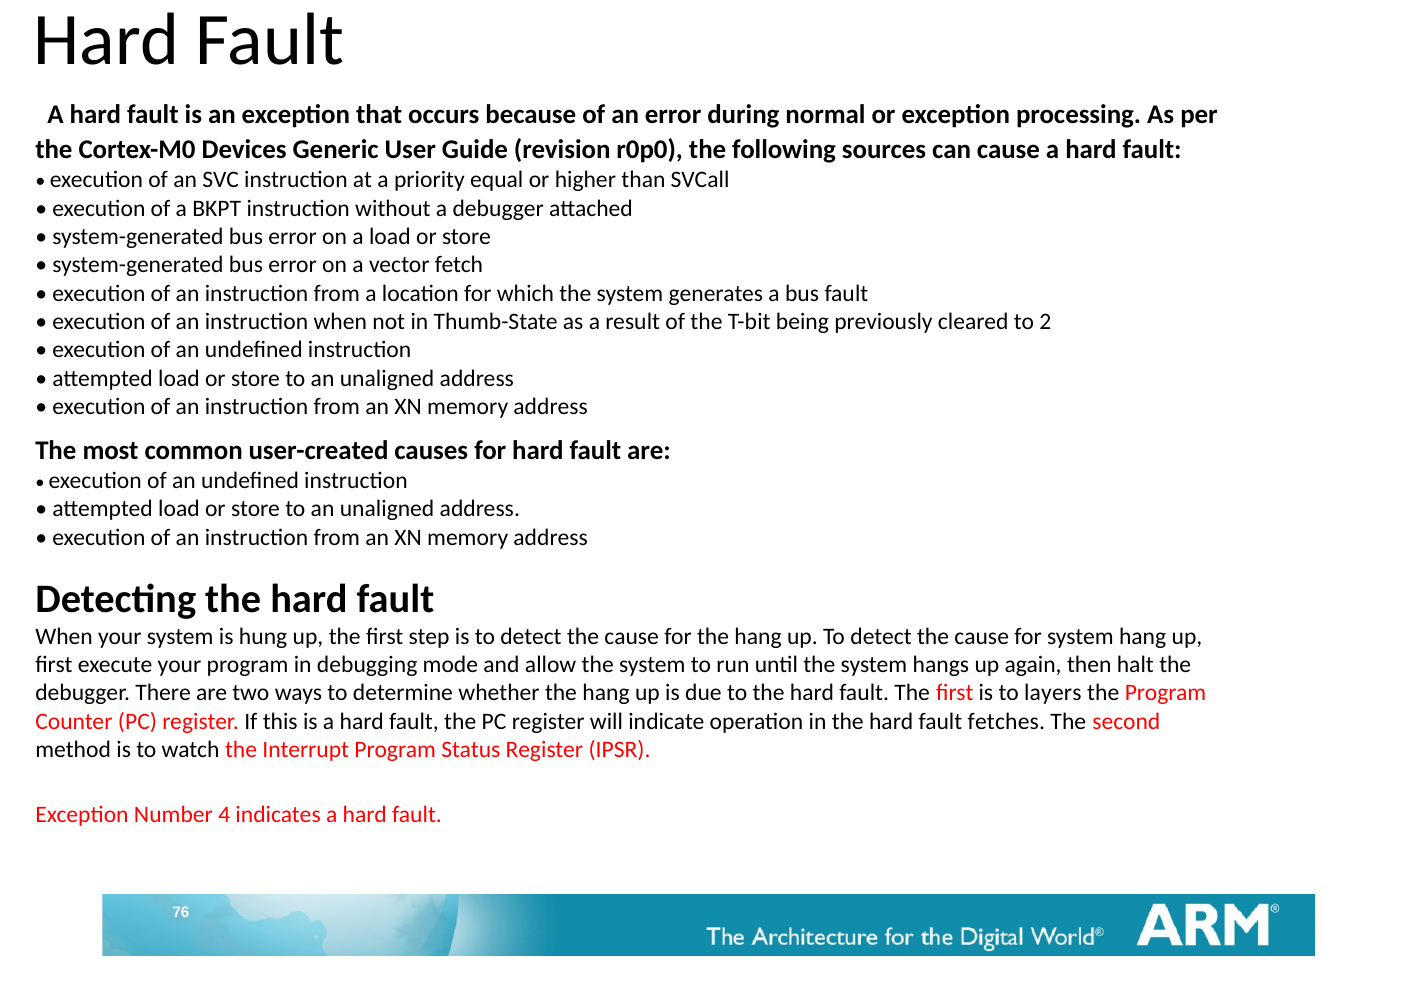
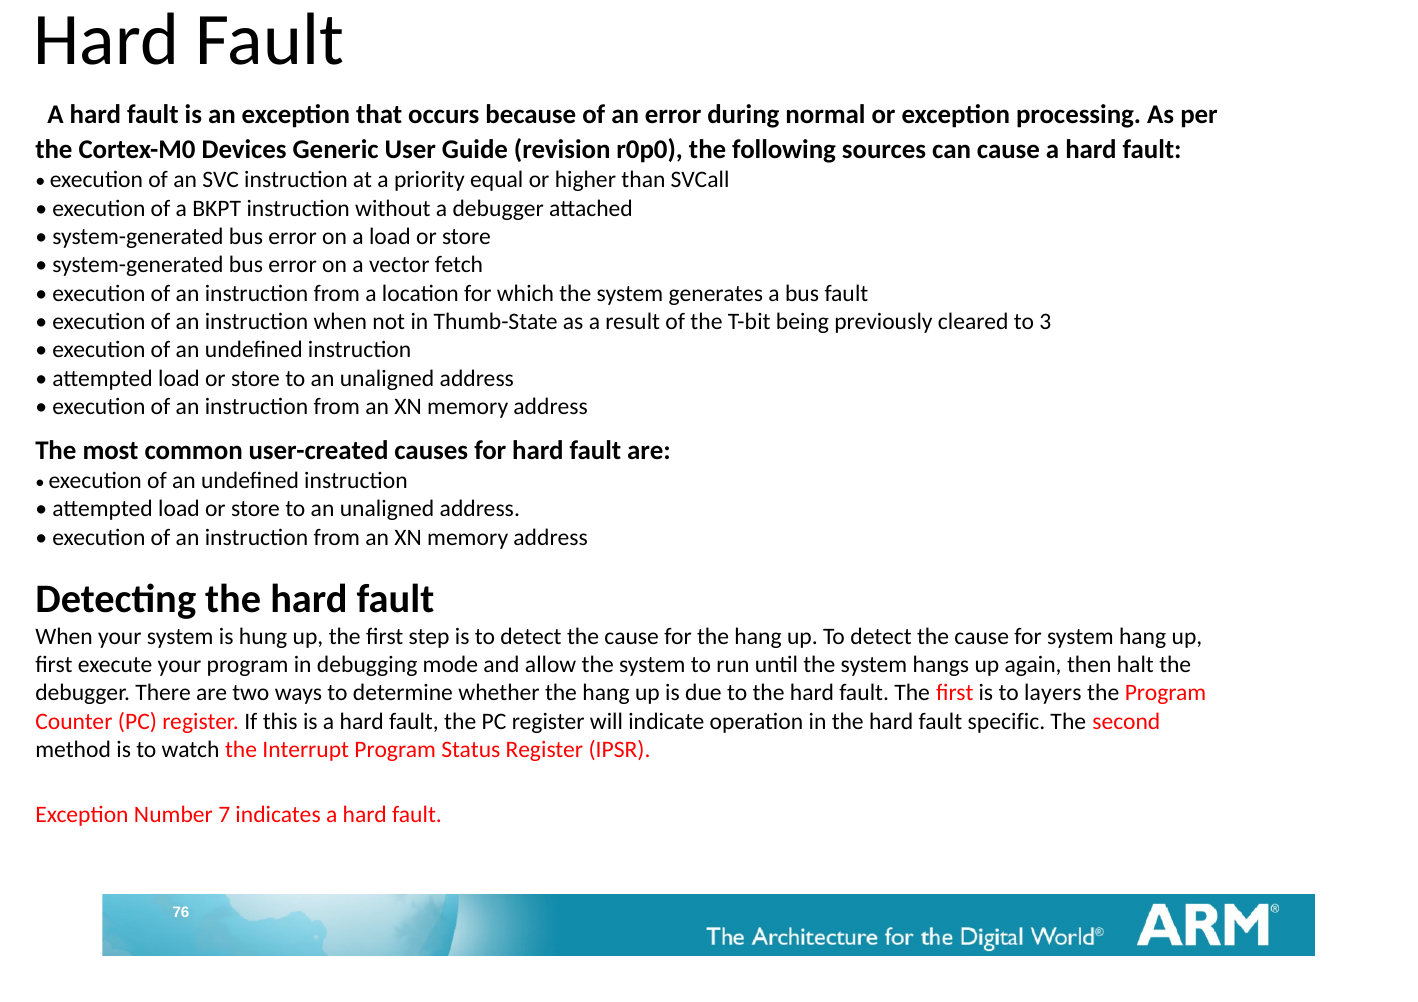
2: 2 -> 3 (1045, 322)
fetches: fetches -> specific (1006, 722)
4: 4 -> 7 (224, 815)
